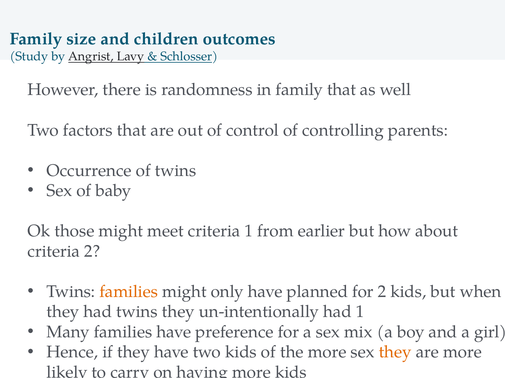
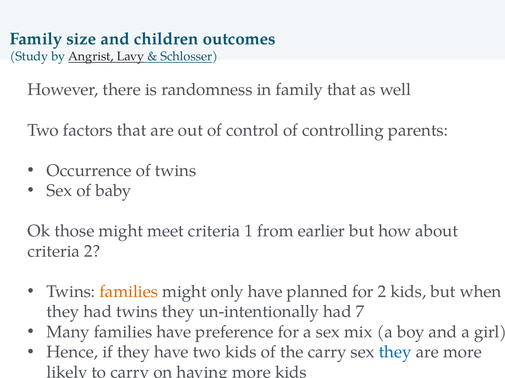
had 1: 1 -> 7 (360, 312)
the more: more -> carry (327, 353)
they colour: orange -> blue (395, 353)
